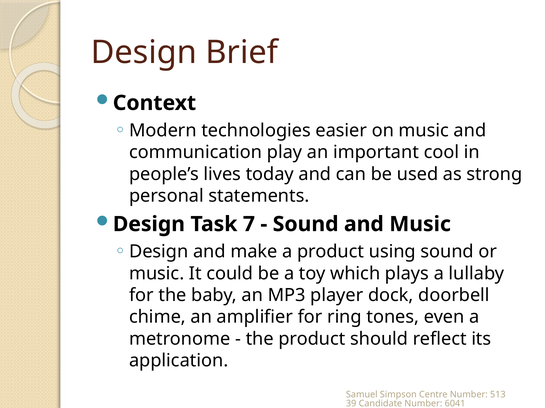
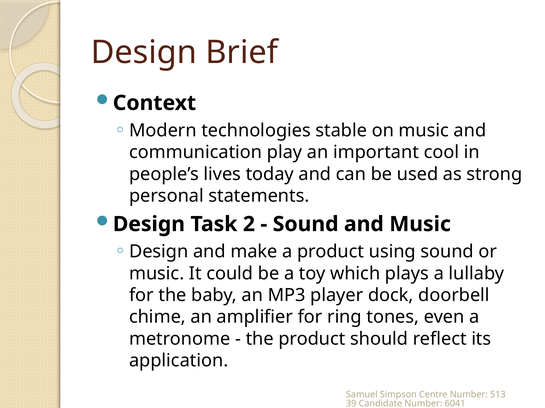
easier: easier -> stable (341, 131)
7: 7 -> 2 (249, 225)
